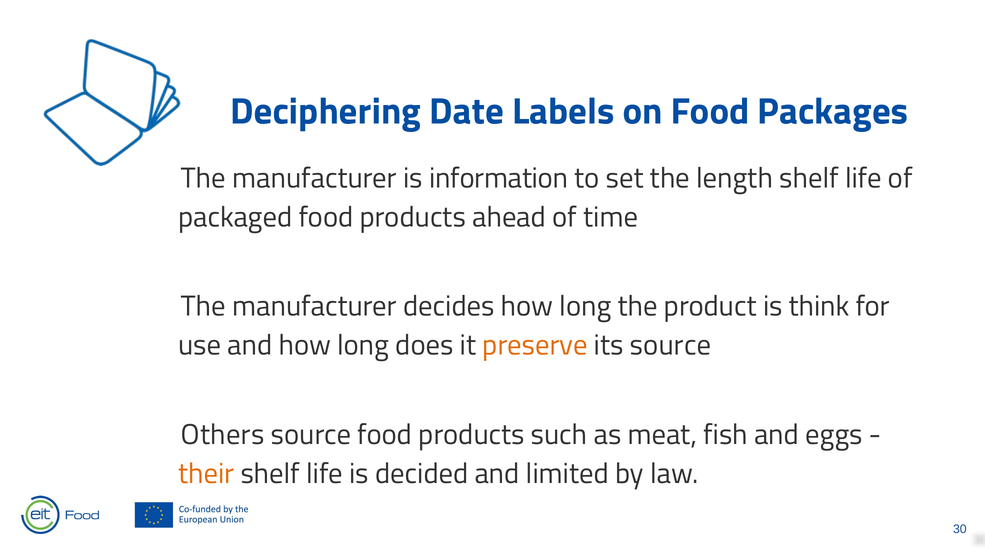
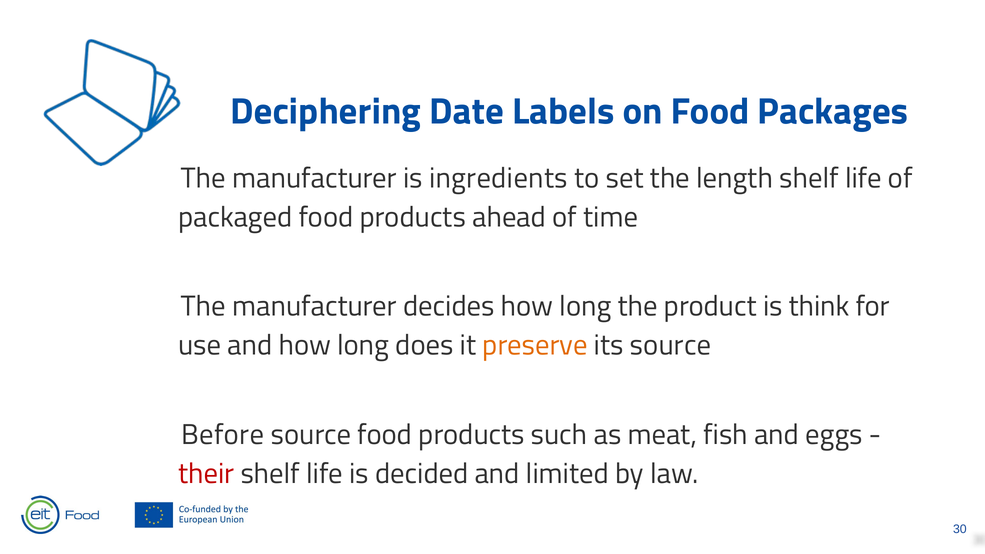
information: information -> ingredients (498, 178)
Others: Others -> Before (223, 435)
their colour: orange -> red (206, 474)
